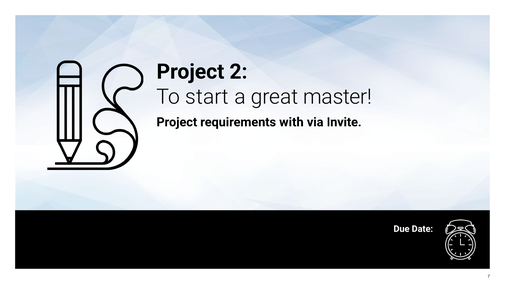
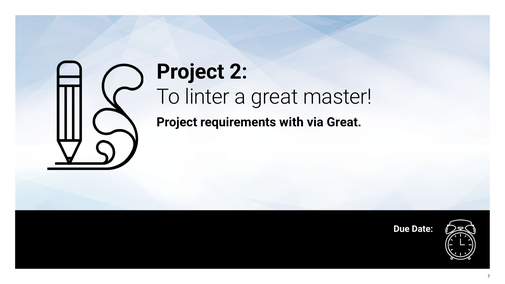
start: start -> linter (207, 97)
via Invite: Invite -> Great (344, 122)
